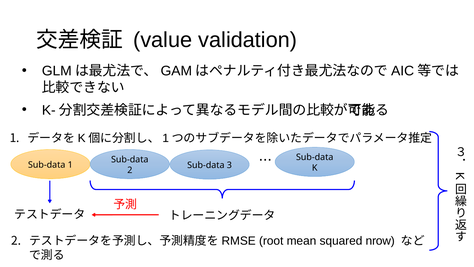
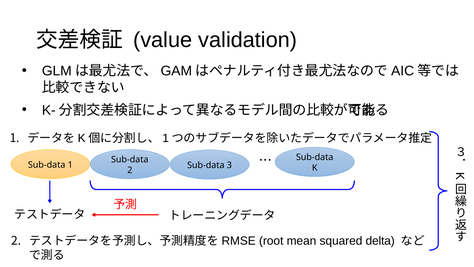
nrow: nrow -> delta (380, 241)
